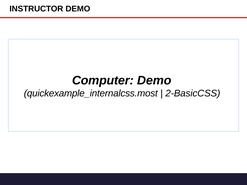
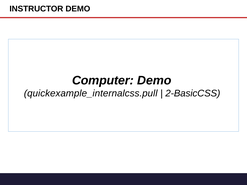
quickexample_internalcss.most: quickexample_internalcss.most -> quickexample_internalcss.pull (91, 93)
